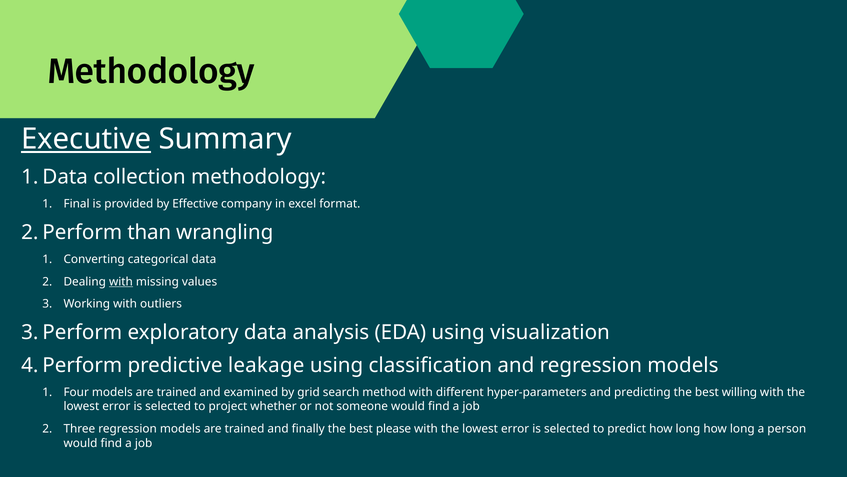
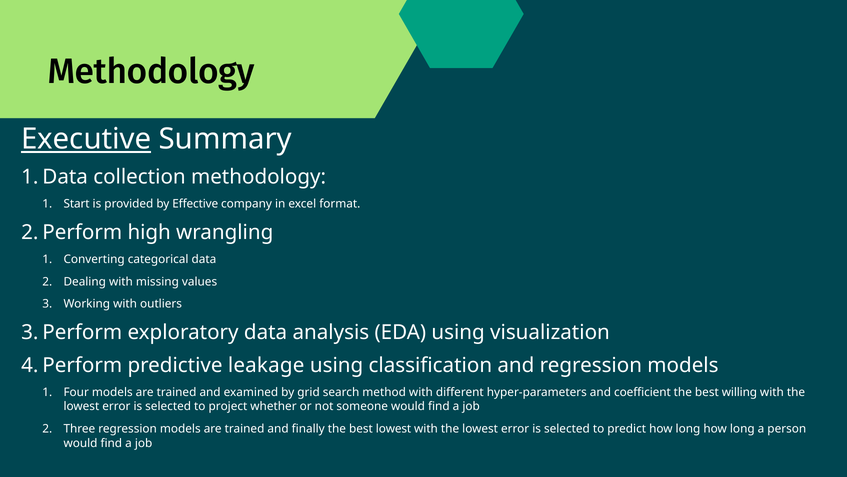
Final: Final -> Start (77, 204)
than: than -> high (149, 232)
with underline: present -> none (121, 281)
predicting: predicting -> coefficient (642, 392)
best please: please -> lowest (394, 428)
